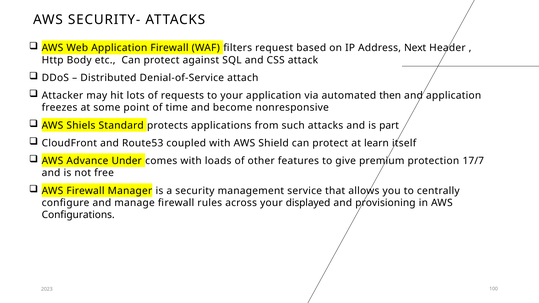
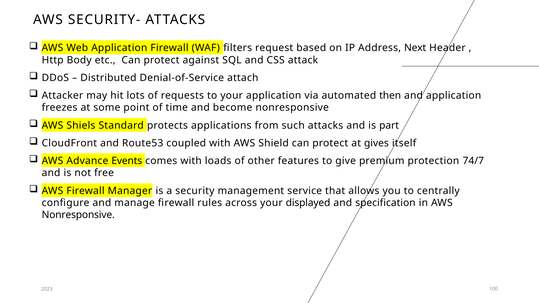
learn: learn -> gives (376, 143)
Under: Under -> Events (127, 161)
17/7: 17/7 -> 74/7 (473, 161)
provisioning: provisioning -> specification (385, 203)
Configurations: Configurations -> Nonresponsive (78, 215)
